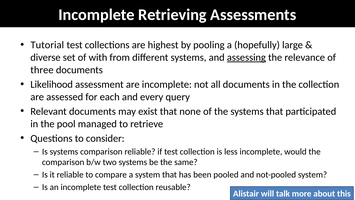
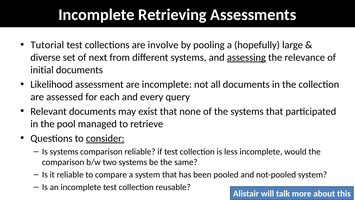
highest: highest -> involve (163, 45)
with: with -> next (98, 57)
three: three -> initial (42, 70)
consider underline: none -> present (105, 138)
